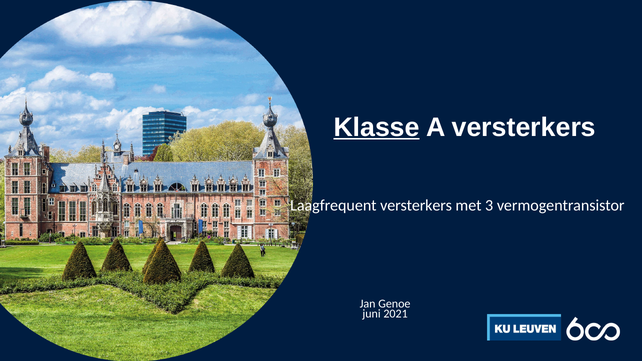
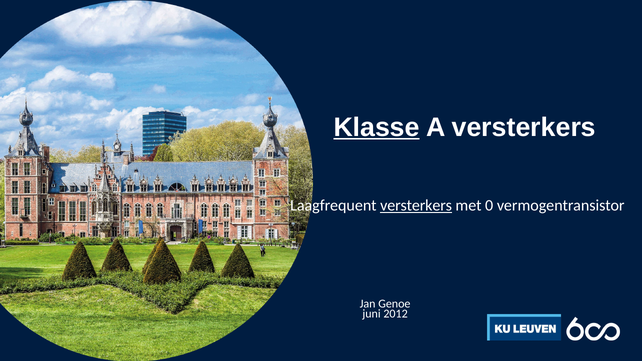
versterkers underline: none -> present (416, 206)
3: 3 -> 0 (489, 206)
2021: 2021 -> 2012 (396, 314)
